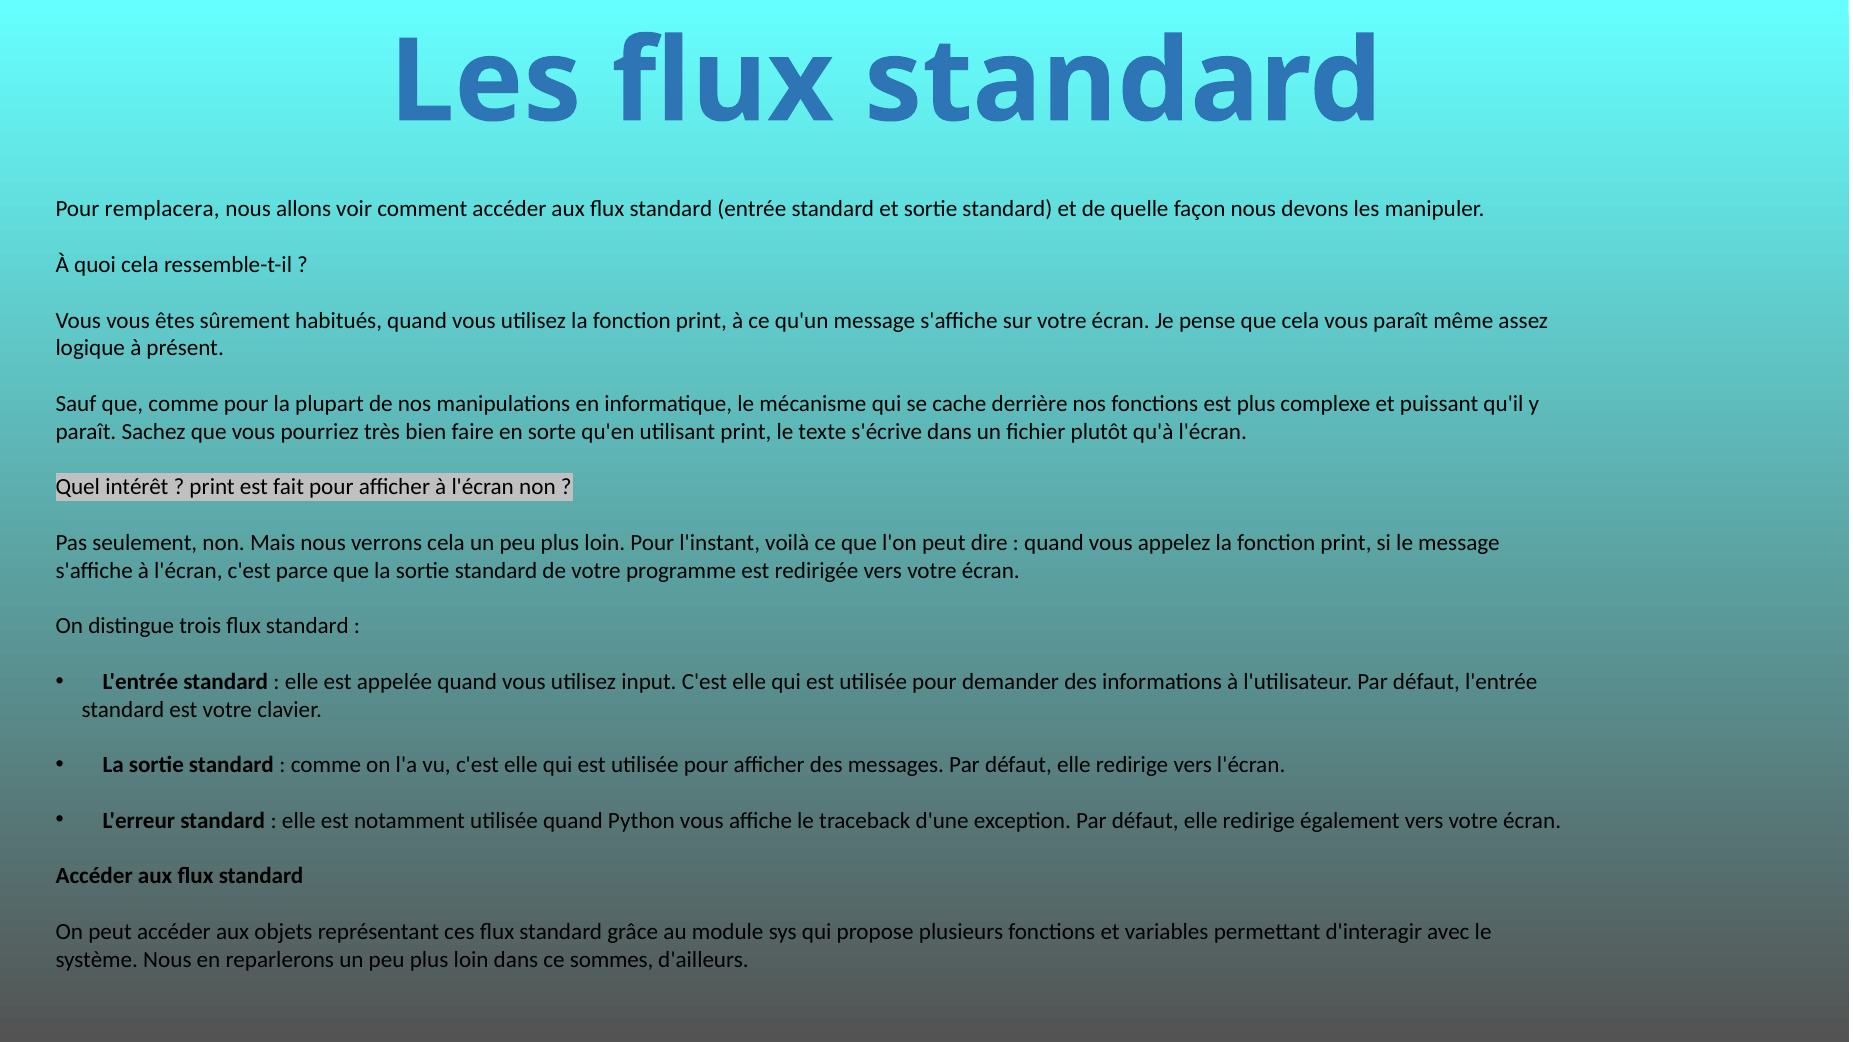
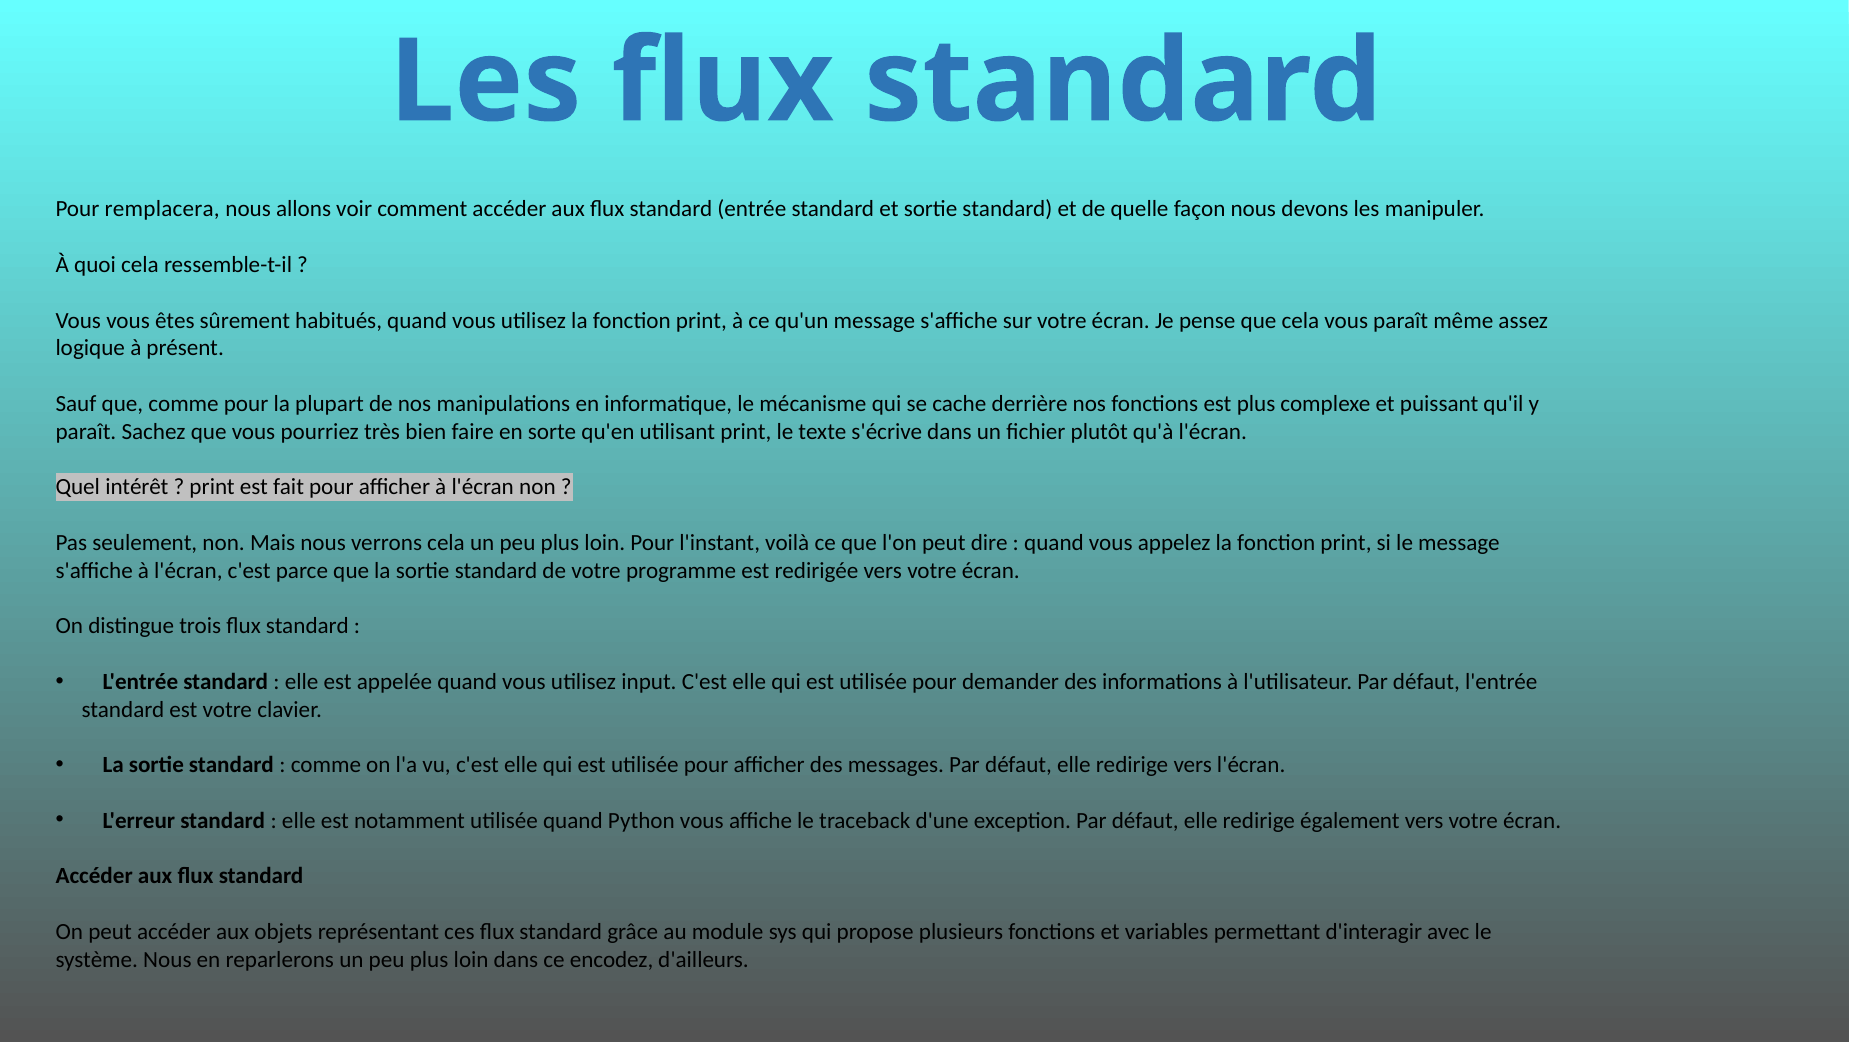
sommes: sommes -> encodez (612, 960)
